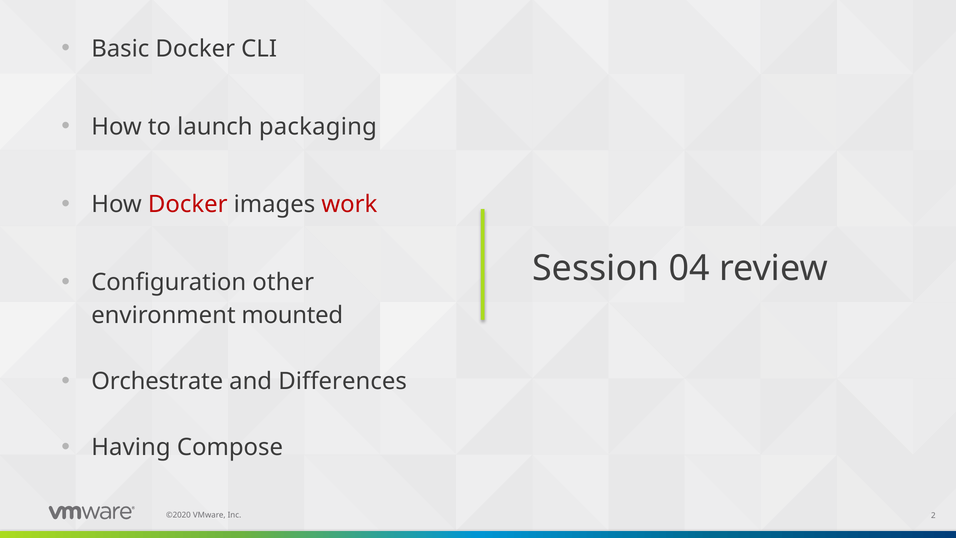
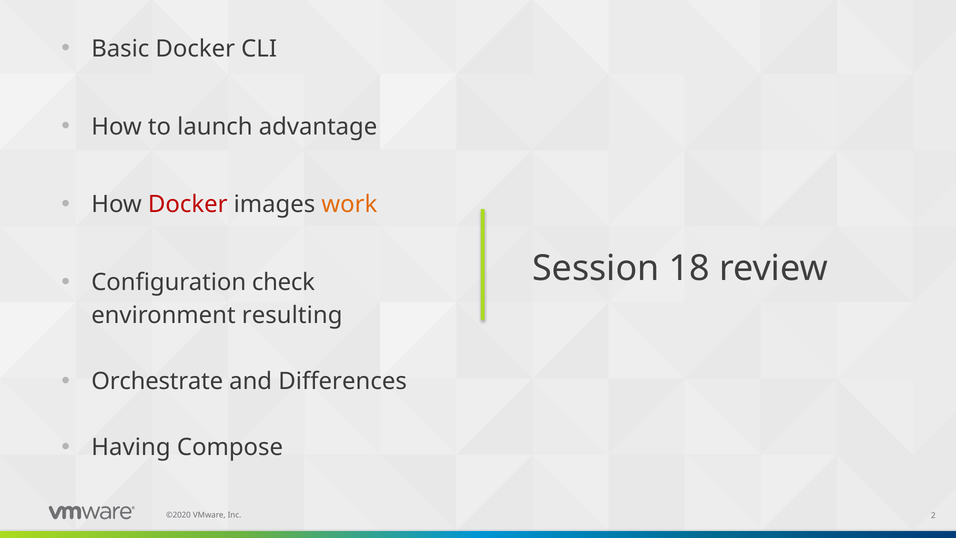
packaging: packaging -> advantage (318, 127)
work colour: red -> orange (349, 205)
04: 04 -> 18 (689, 268)
other: other -> check (283, 282)
mounted: mounted -> resulting (292, 315)
